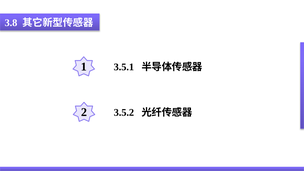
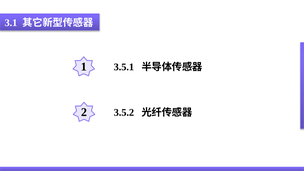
3.8: 3.8 -> 3.1 (11, 23)
